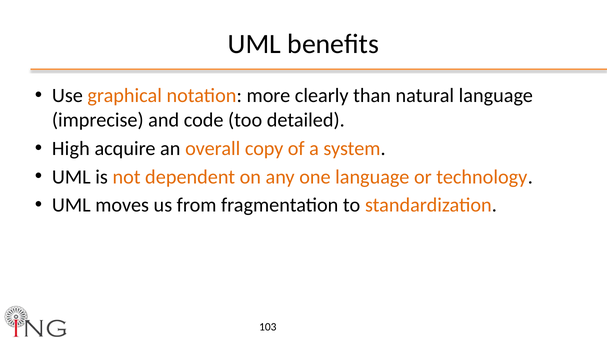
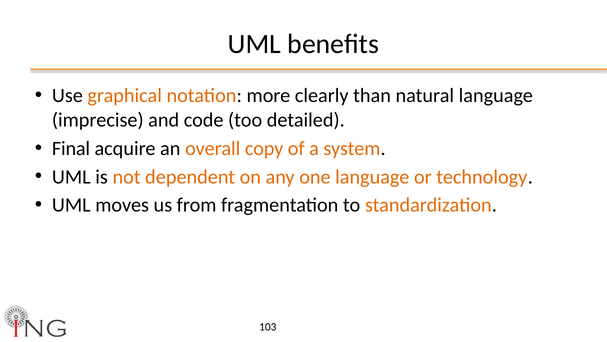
High: High -> Final (71, 148)
